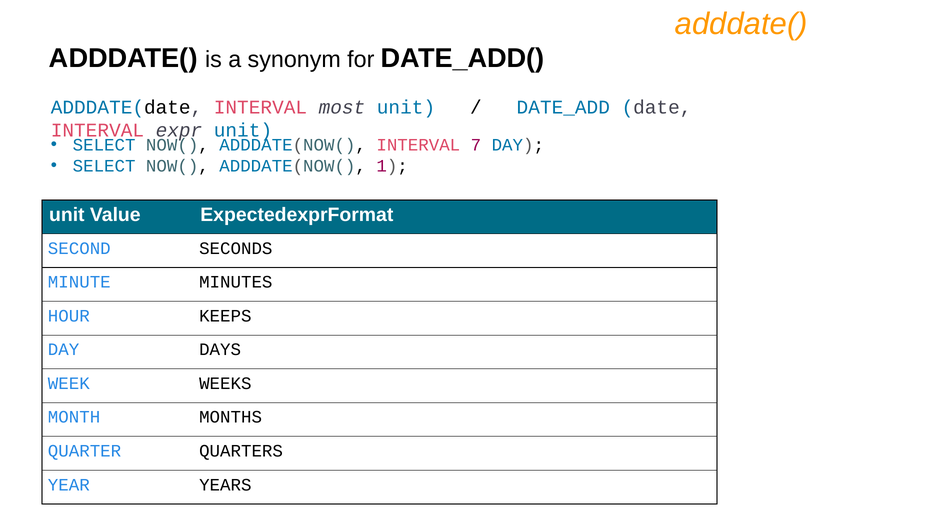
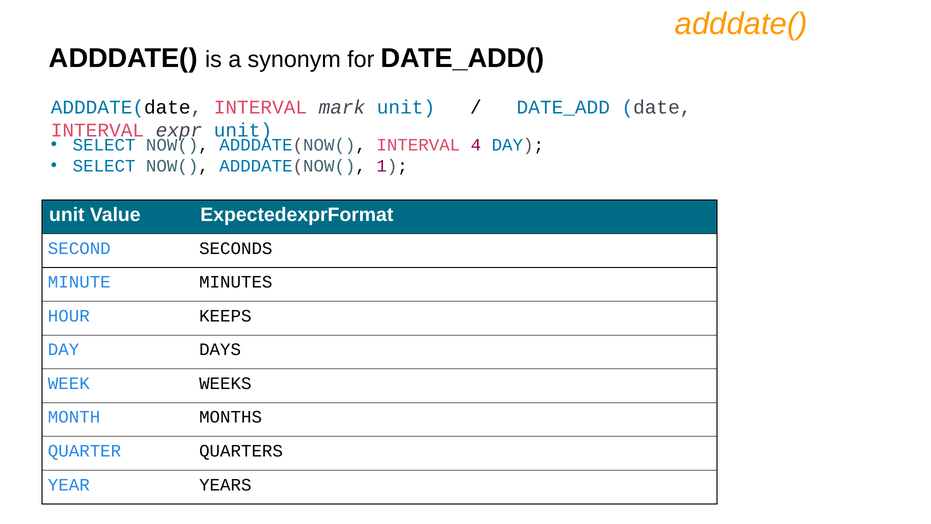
most: most -> mark (342, 107)
7: 7 -> 4 (476, 145)
